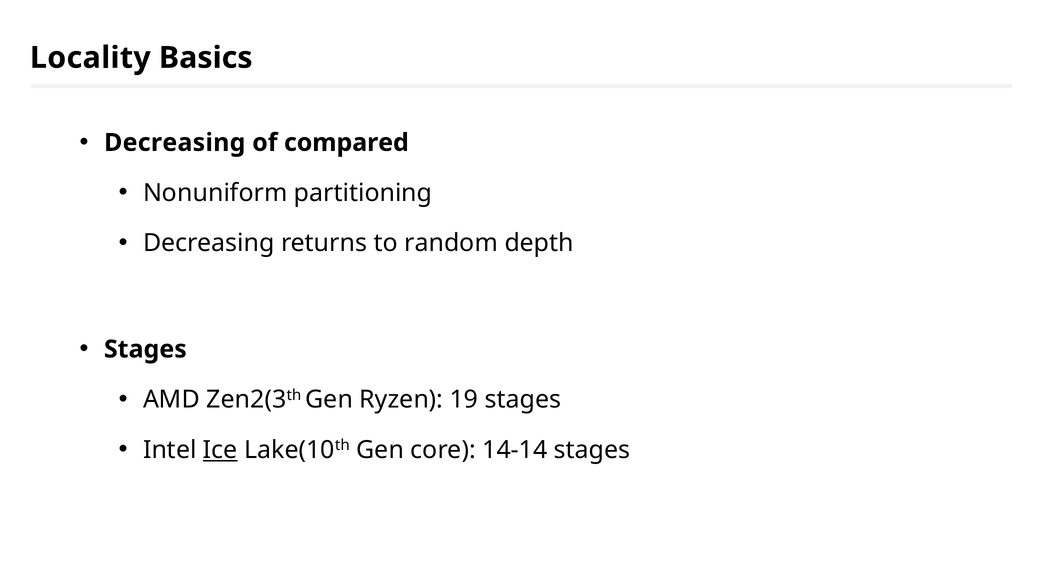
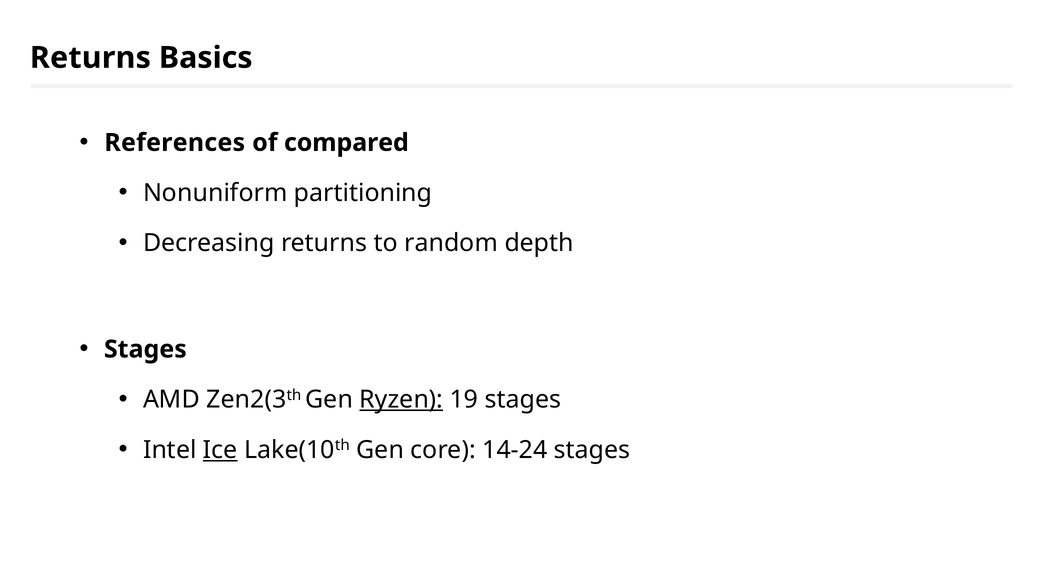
Locality: Locality -> Returns (90, 58)
Decreasing: Decreasing -> References (175, 143)
Ryzen underline: none -> present (401, 400)
14-14: 14-14 -> 14-24 (515, 450)
